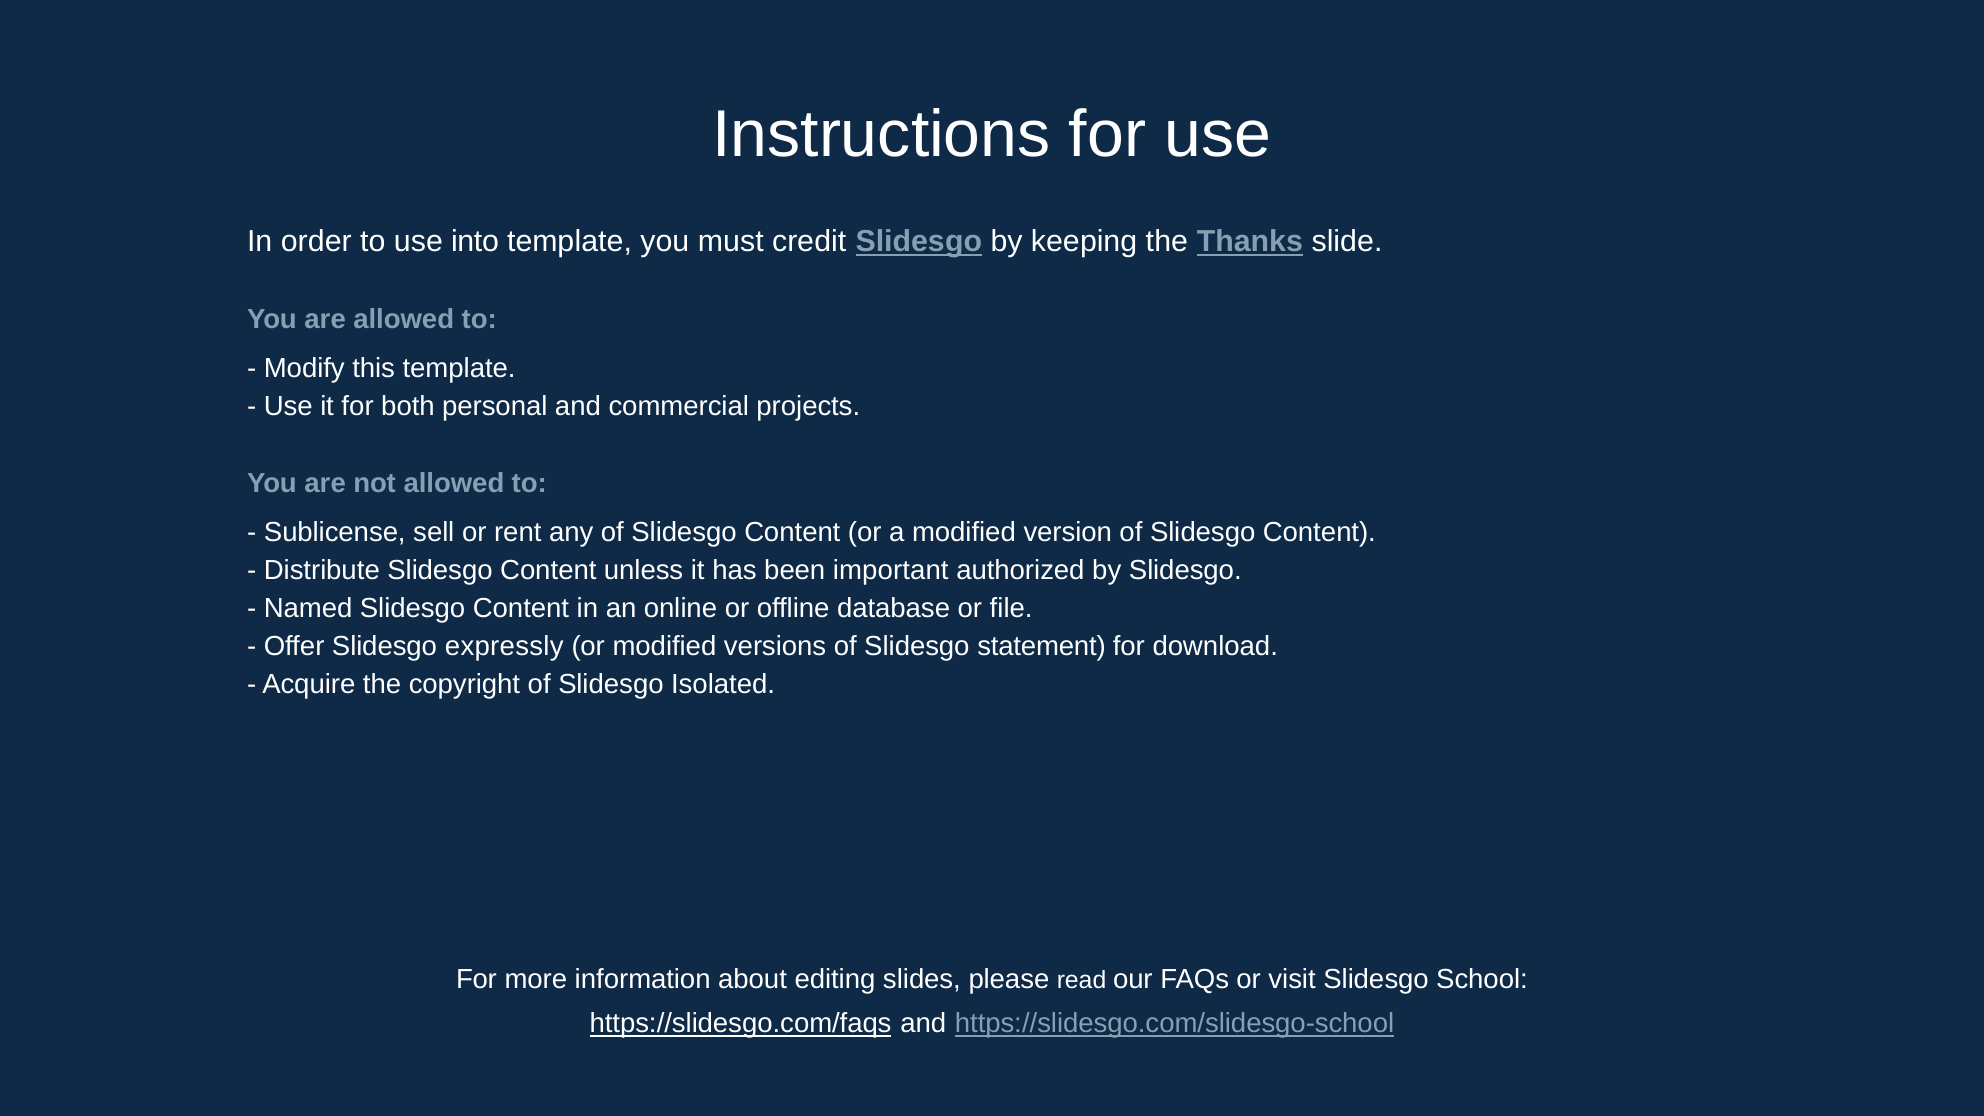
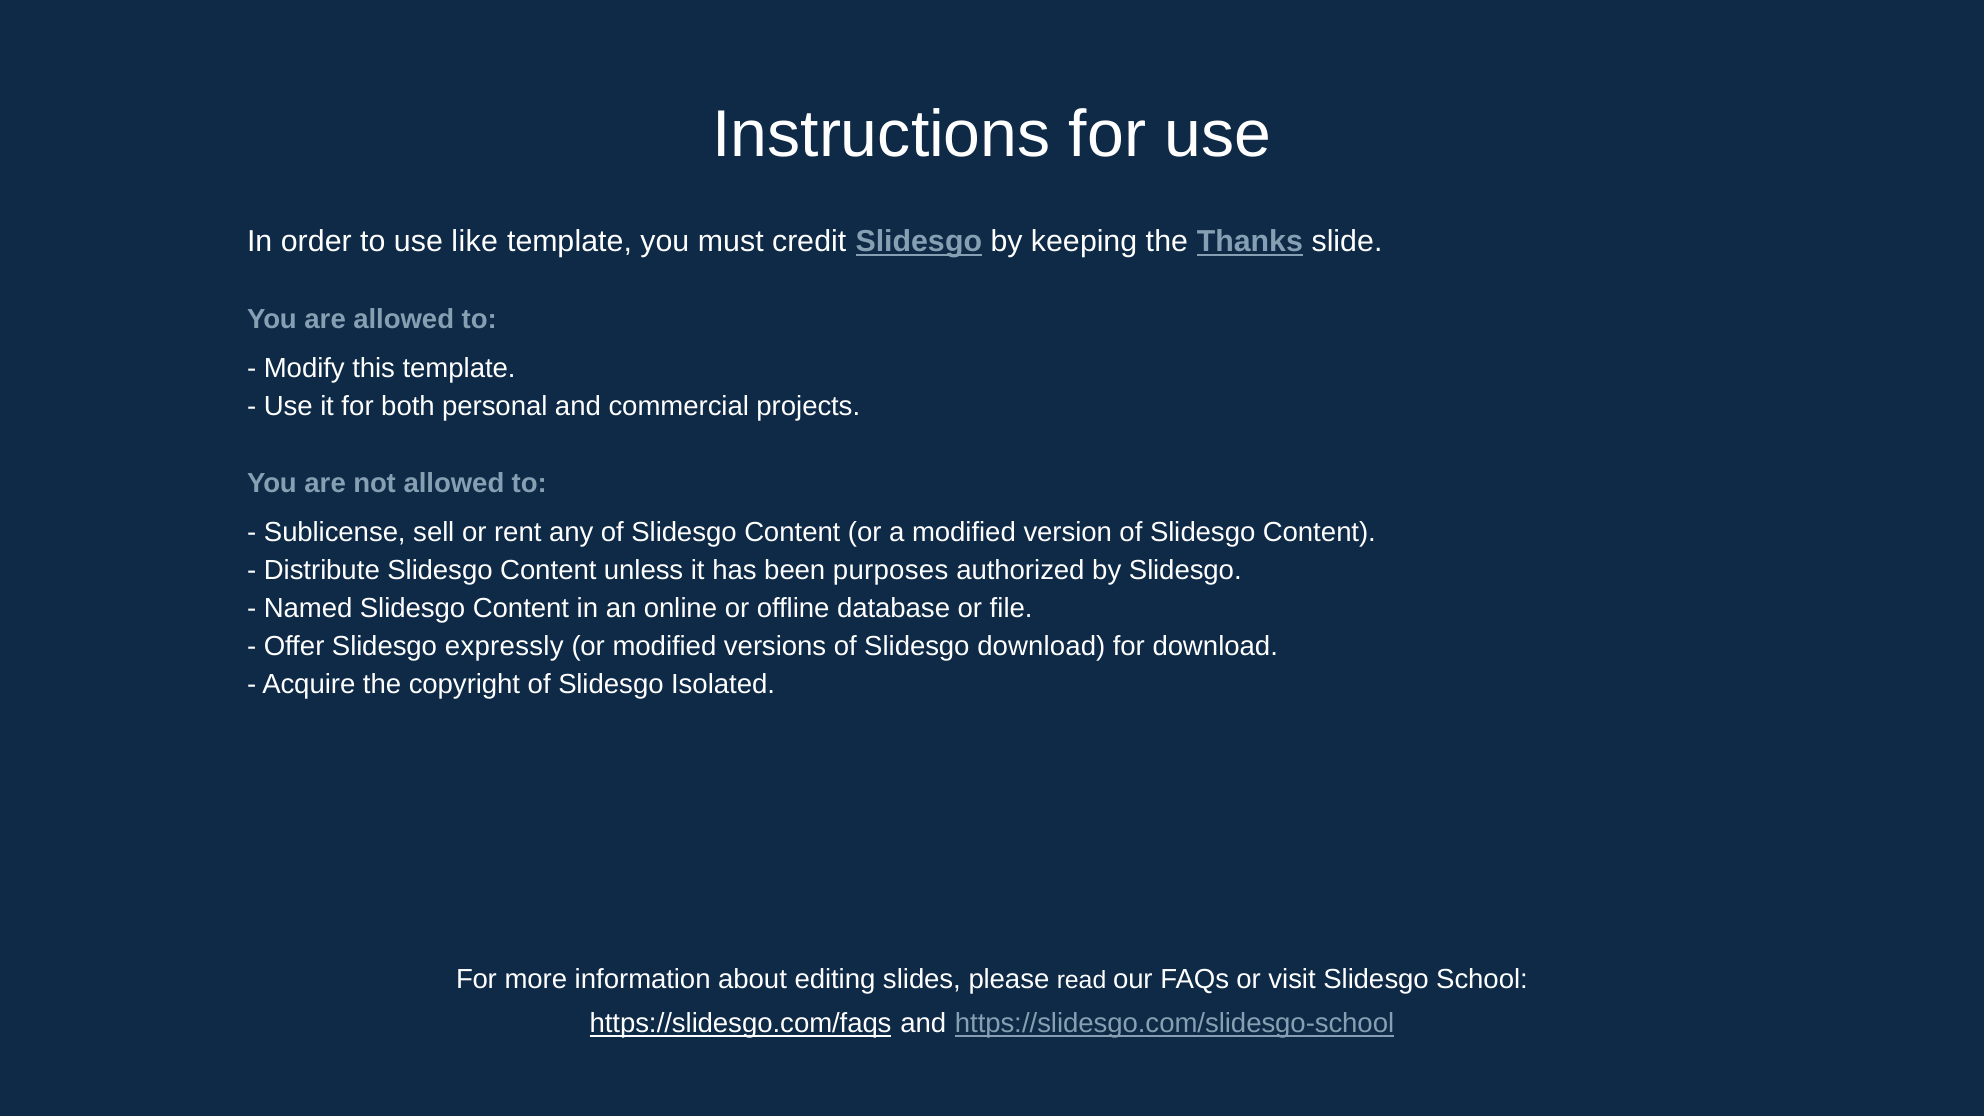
into: into -> like (475, 241)
important: important -> purposes (891, 570)
Slidesgo statement: statement -> download (1041, 646)
